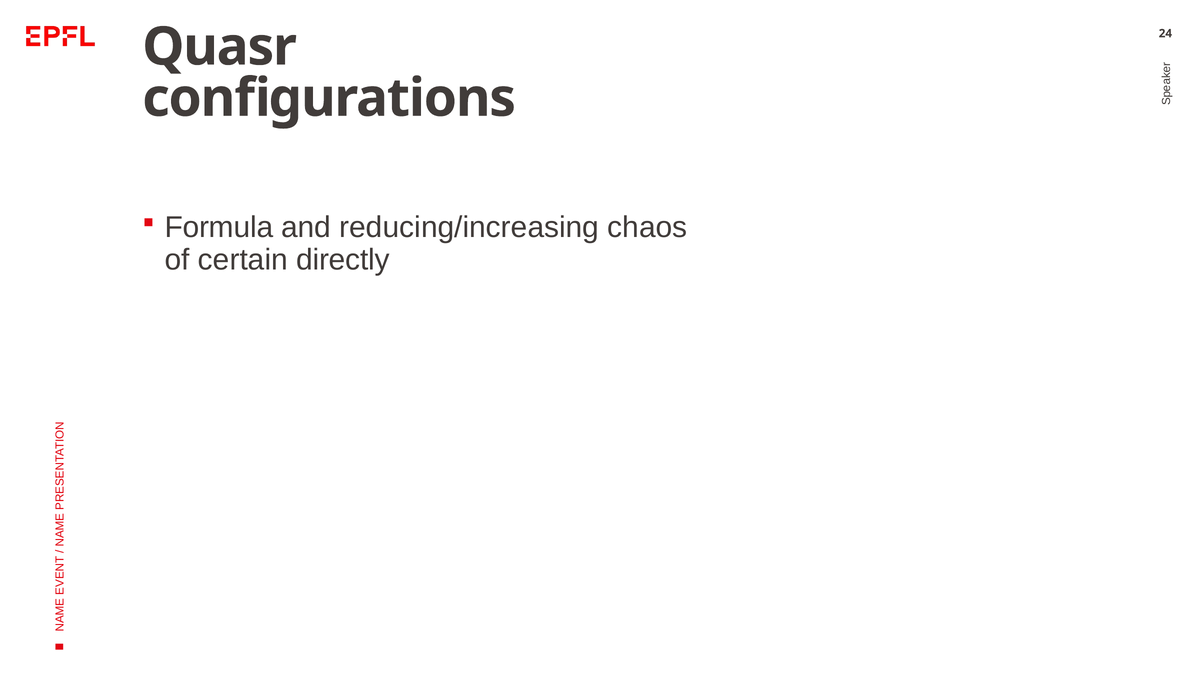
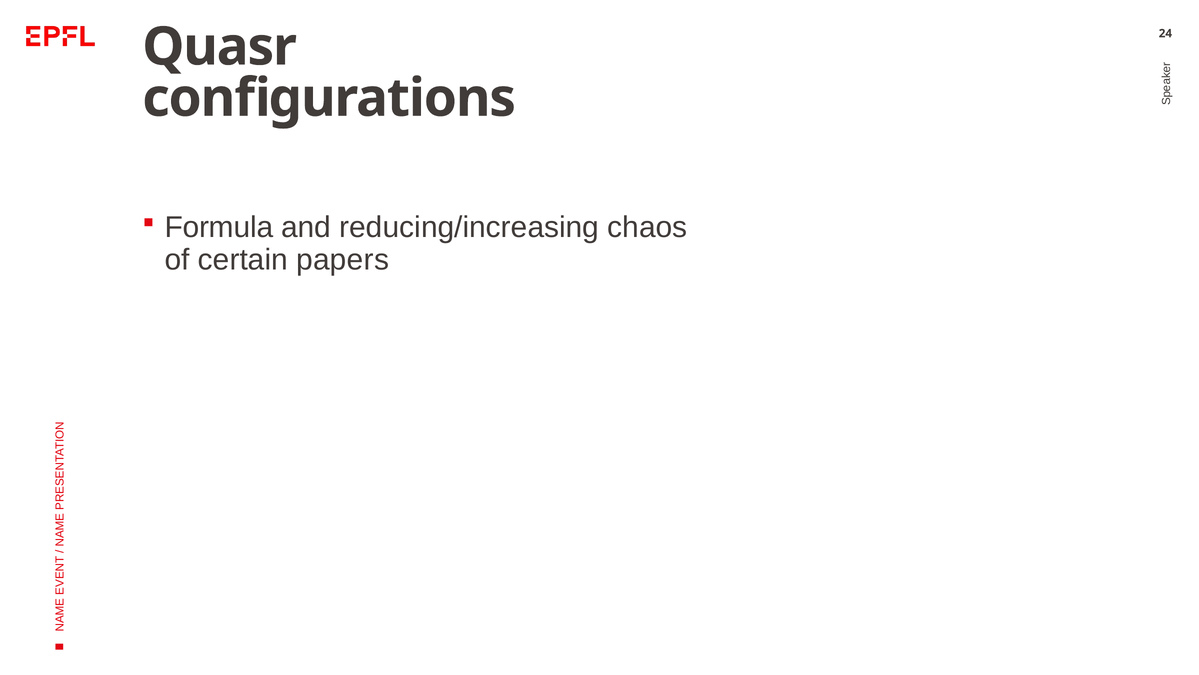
directly: directly -> papers (343, 259)
